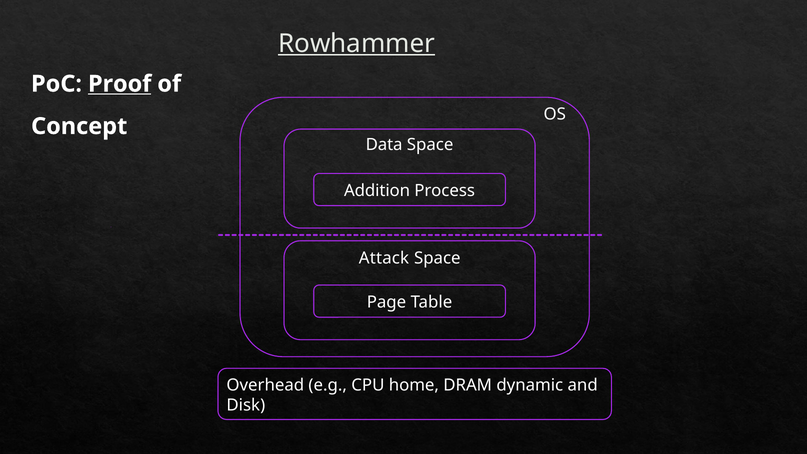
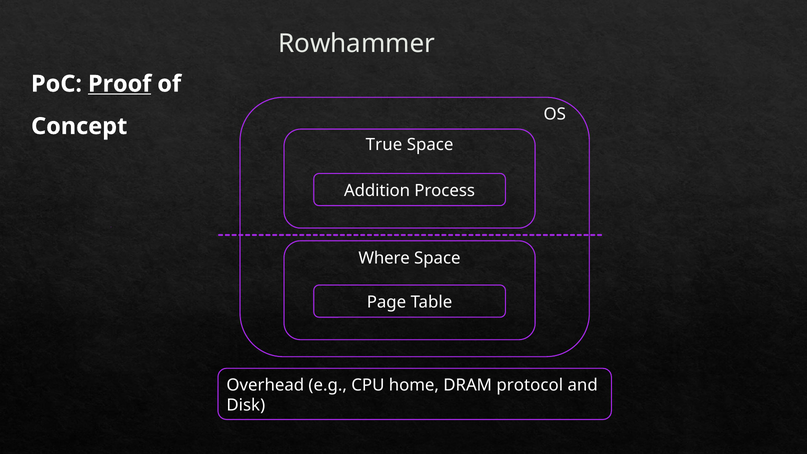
Rowhammer underline: present -> none (357, 44)
Data: Data -> True (384, 145)
Attack: Attack -> Where (384, 258)
dynamic: dynamic -> protocol (530, 385)
